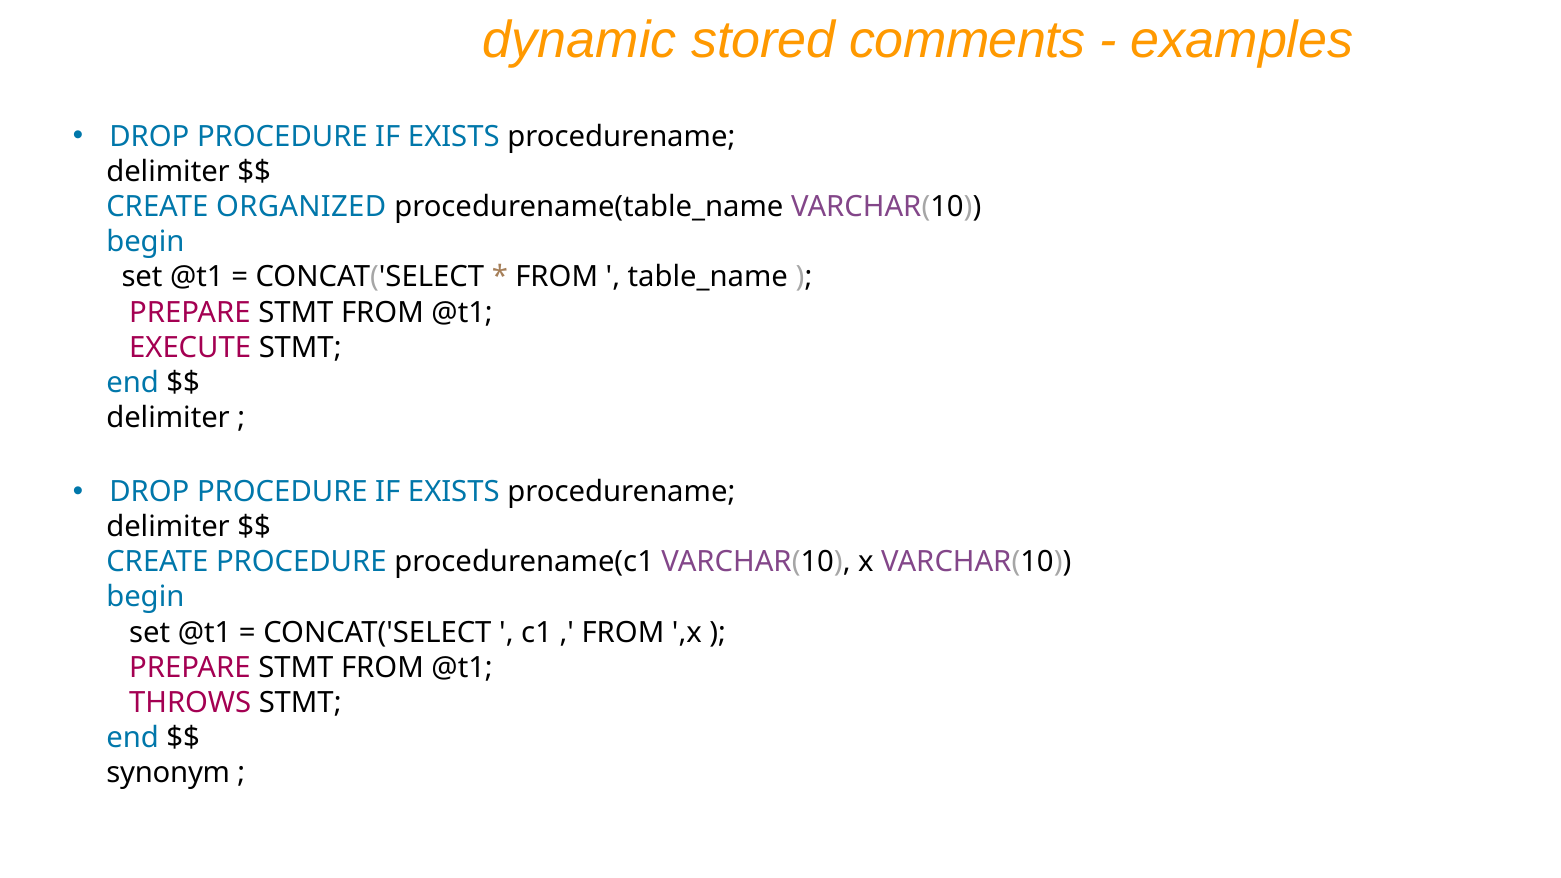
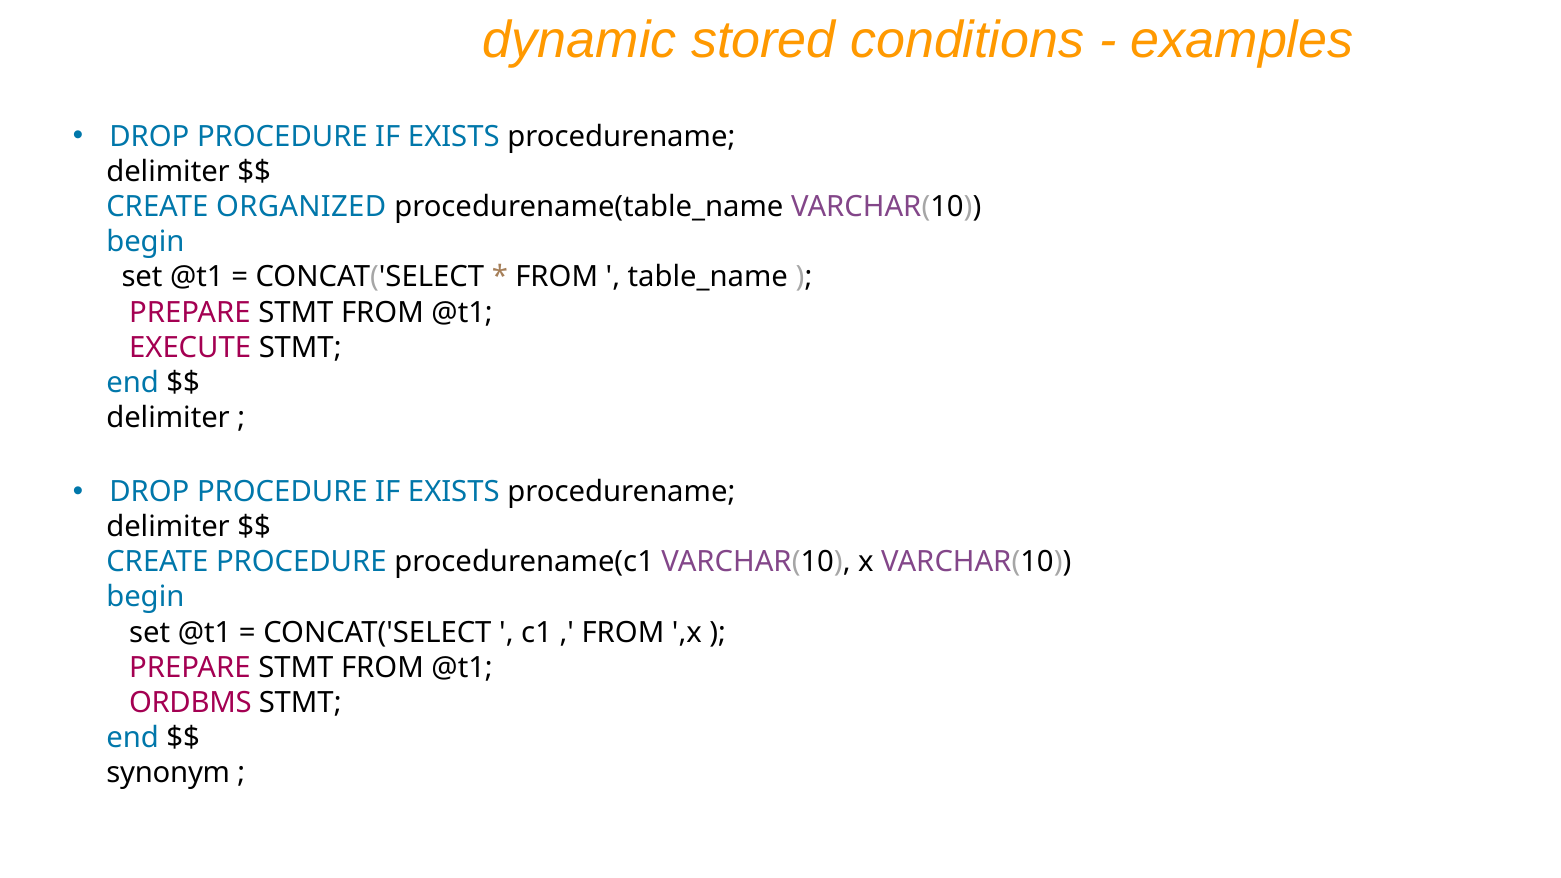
comments: comments -> conditions (967, 41)
THROWS: THROWS -> ORDBMS (190, 703)
